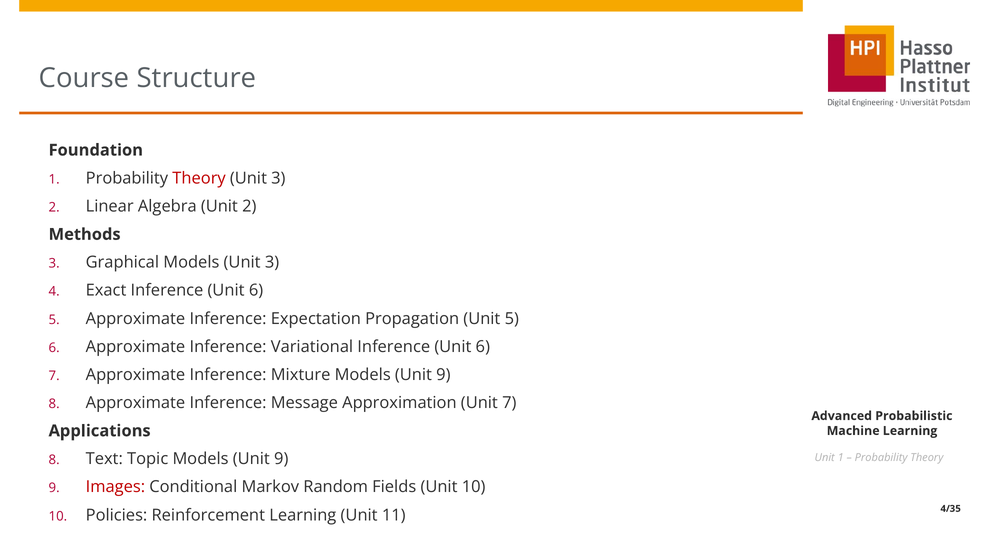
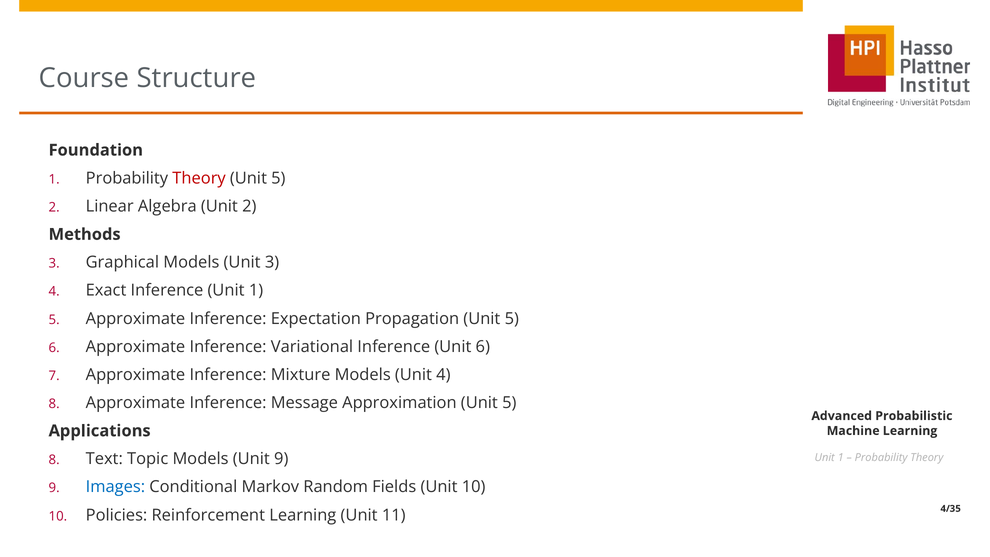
3: 3 -> 5 (278, 178)
Exact Inference Unit 6: 6 -> 1 (256, 290)
Mixture Models Unit 9: 9 -> 4 (443, 375)
Approximation Unit 7: 7 -> 5 (509, 403)
Images colour: red -> blue (115, 487)
